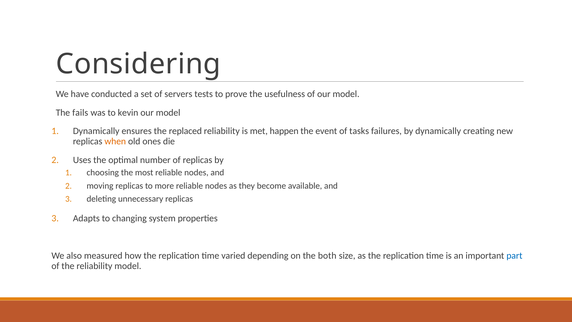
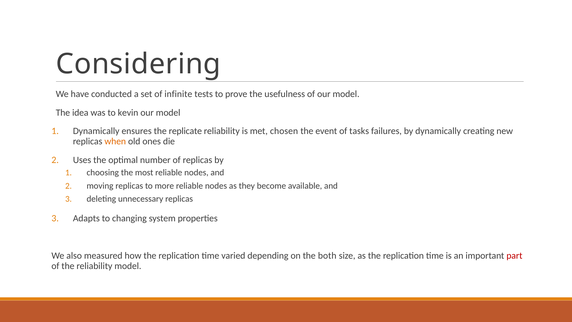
servers: servers -> infinite (178, 94)
fails: fails -> idea (80, 112)
replaced: replaced -> replicate (185, 131)
happen: happen -> chosen (284, 131)
part colour: blue -> red (514, 256)
